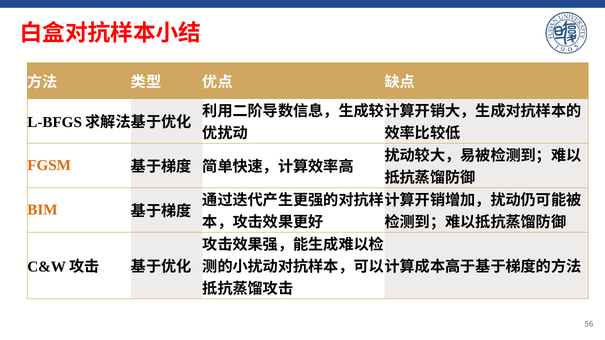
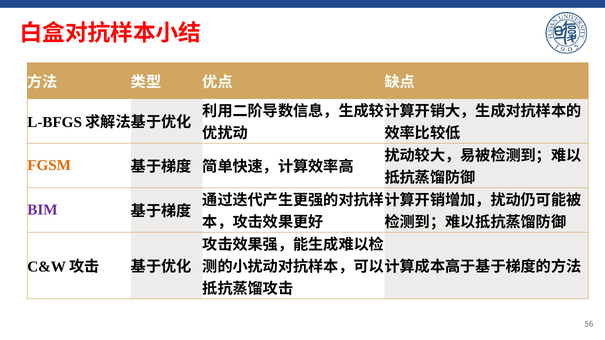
BIM colour: orange -> purple (42, 210)
